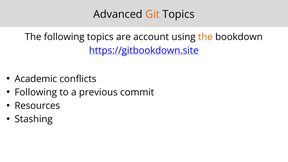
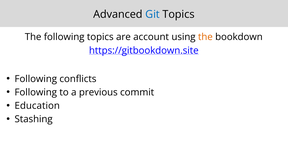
Git colour: orange -> blue (153, 14)
Academic: Academic -> Following (36, 79)
Resources: Resources -> Education (37, 106)
